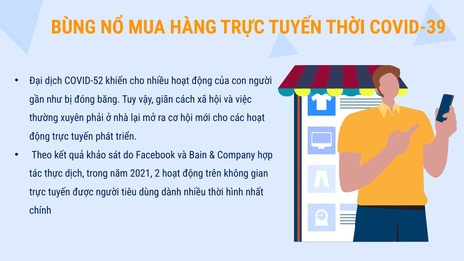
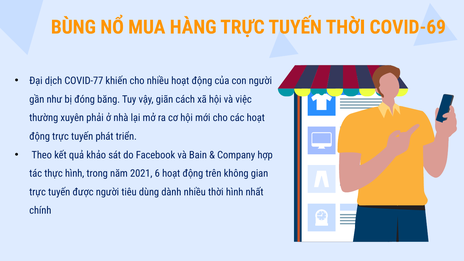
COVID-39: COVID-39 -> COVID-69 (408, 27)
COVID-52: COVID-52 -> COVID-77 (84, 81)
thực dịch: dịch -> hình (75, 173)
2: 2 -> 6 (157, 173)
